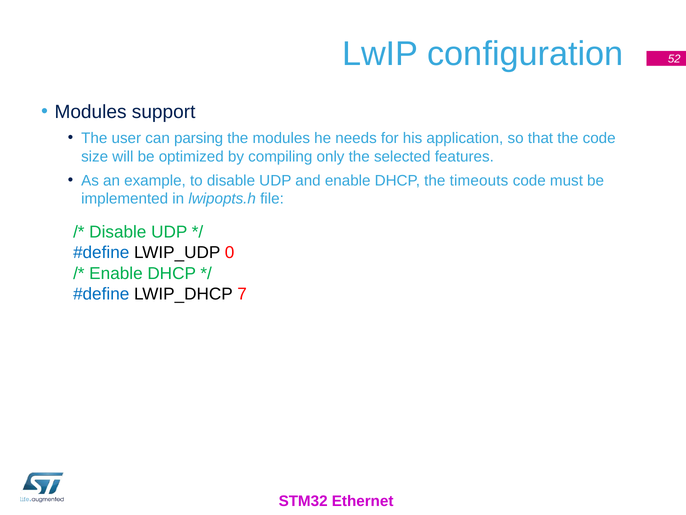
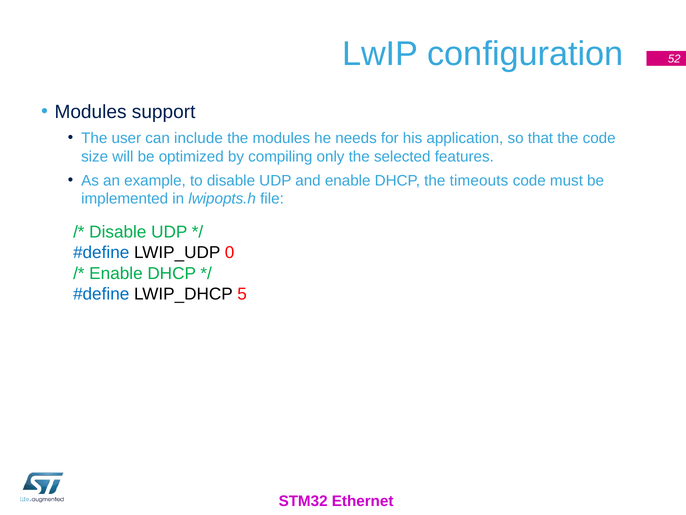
parsing: parsing -> include (199, 138)
7: 7 -> 5 (242, 294)
